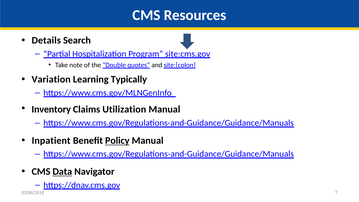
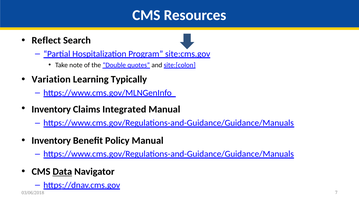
Details: Details -> Reflect (46, 40)
Utilization: Utilization -> Integrated (124, 109)
Inpatient: Inpatient -> Inventory (51, 141)
Policy underline: present -> none (117, 141)
